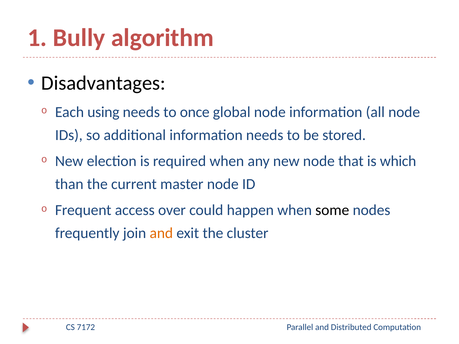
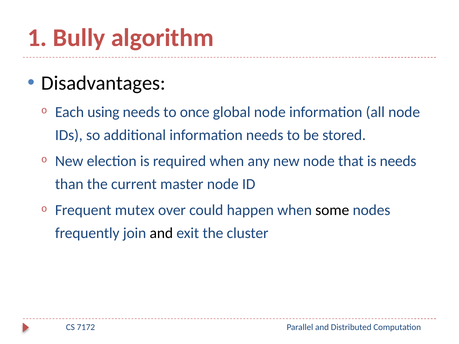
is which: which -> needs (398, 161)
access: access -> mutex (135, 210)
and colour: orange -> black (161, 233)
